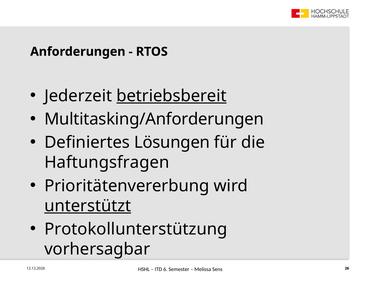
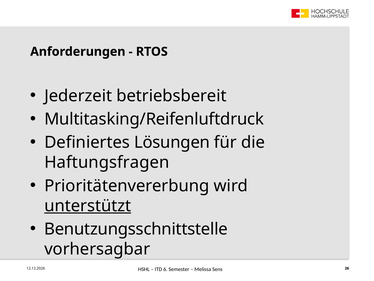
betriebsbereit underline: present -> none (172, 96)
Multitasking/Anforderungen: Multitasking/Anforderungen -> Multitasking/Reifenluftdruck (154, 119)
Protokollunterstützung: Protokollunterstützung -> Benutzungsschnittstelle (136, 229)
